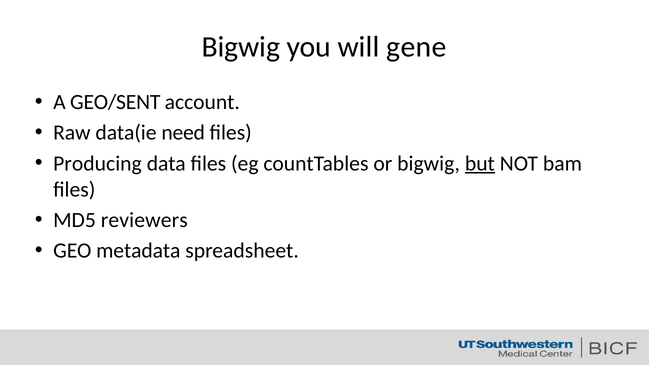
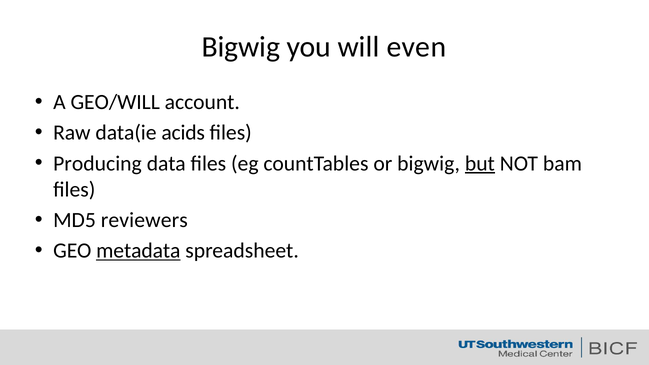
gene: gene -> even (416, 47)
GEO/SENT: GEO/SENT -> GEO/WILL (115, 102)
need: need -> acids (183, 133)
metadata underline: none -> present (138, 251)
